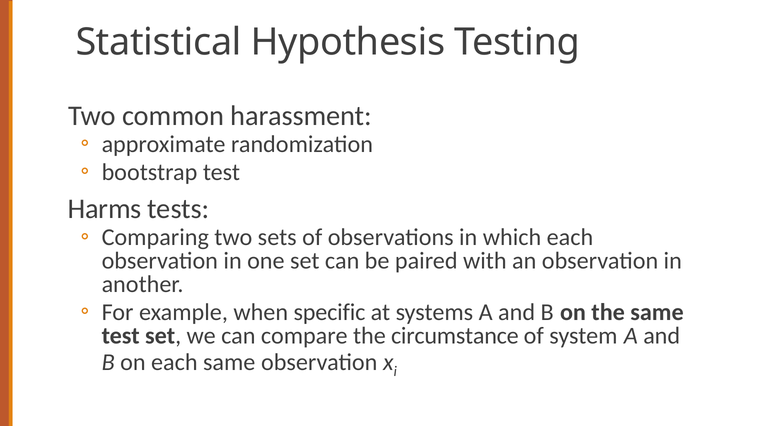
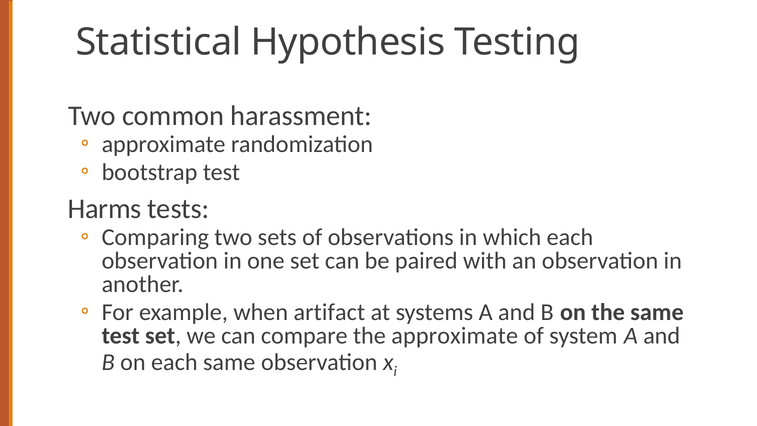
specific: specific -> artifact (329, 312)
the circumstance: circumstance -> approximate (455, 336)
